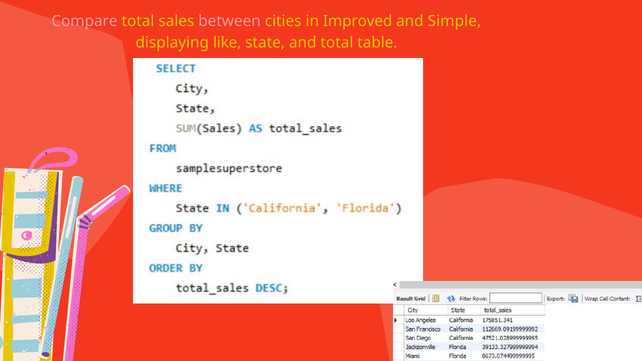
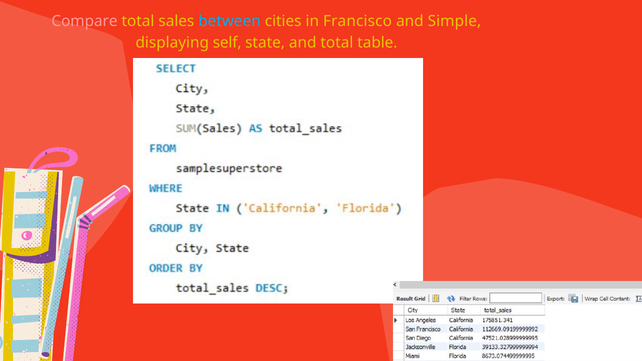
between colour: pink -> light blue (230, 21)
Improved: Improved -> Francisco (357, 21)
like: like -> self (227, 43)
